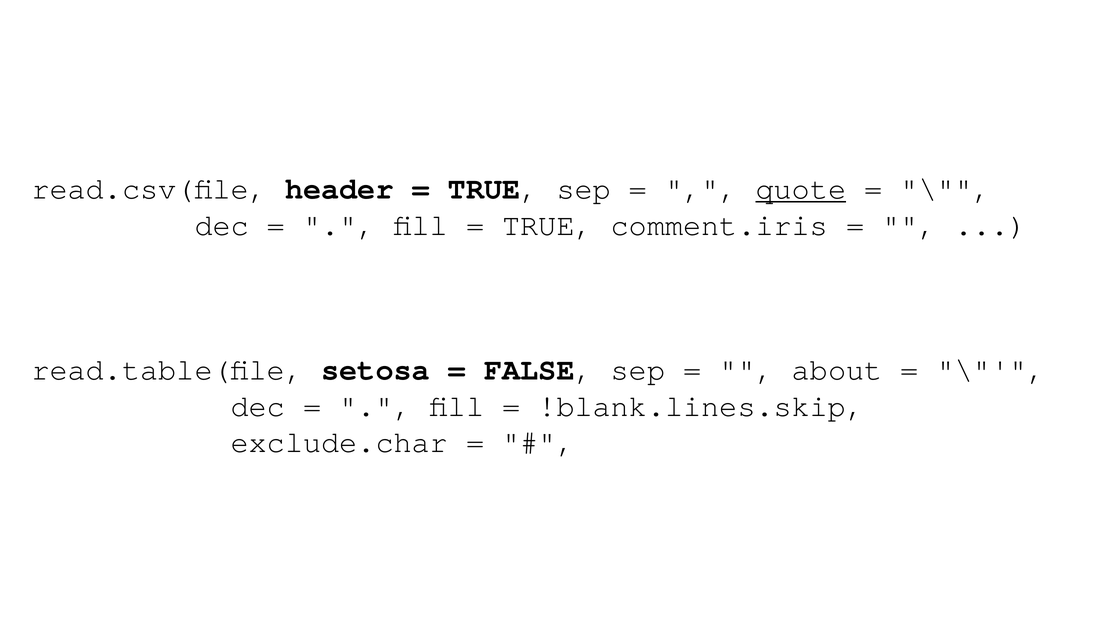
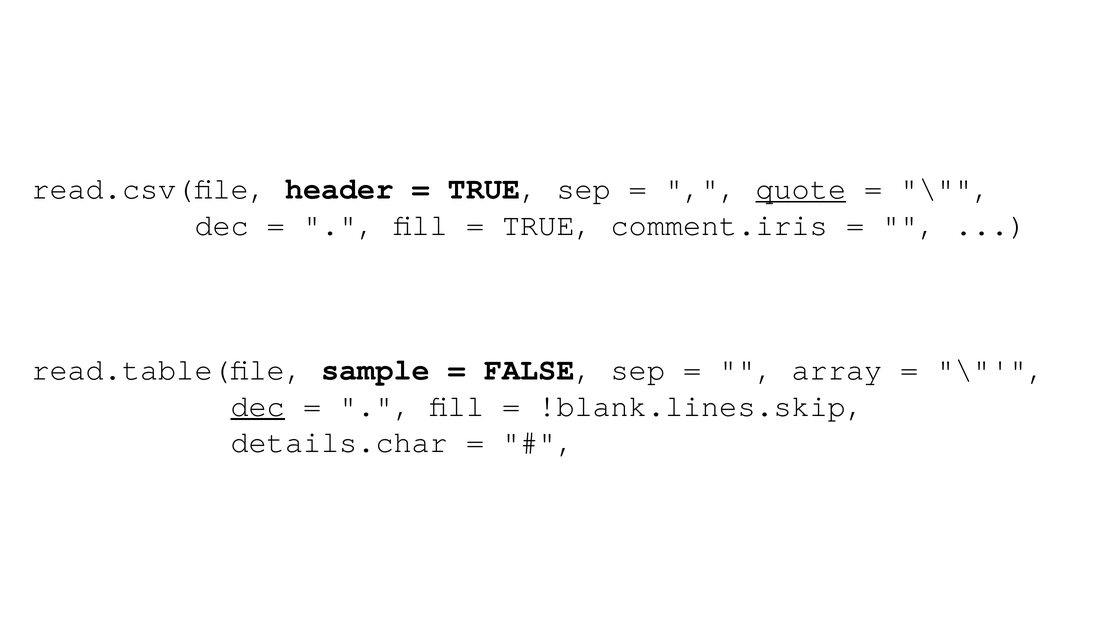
setosa: setosa -> sample (376, 370)
about: about -> array (837, 370)
dec underline: none -> present (258, 406)
exclude.char: exclude.char -> details.char (339, 443)
